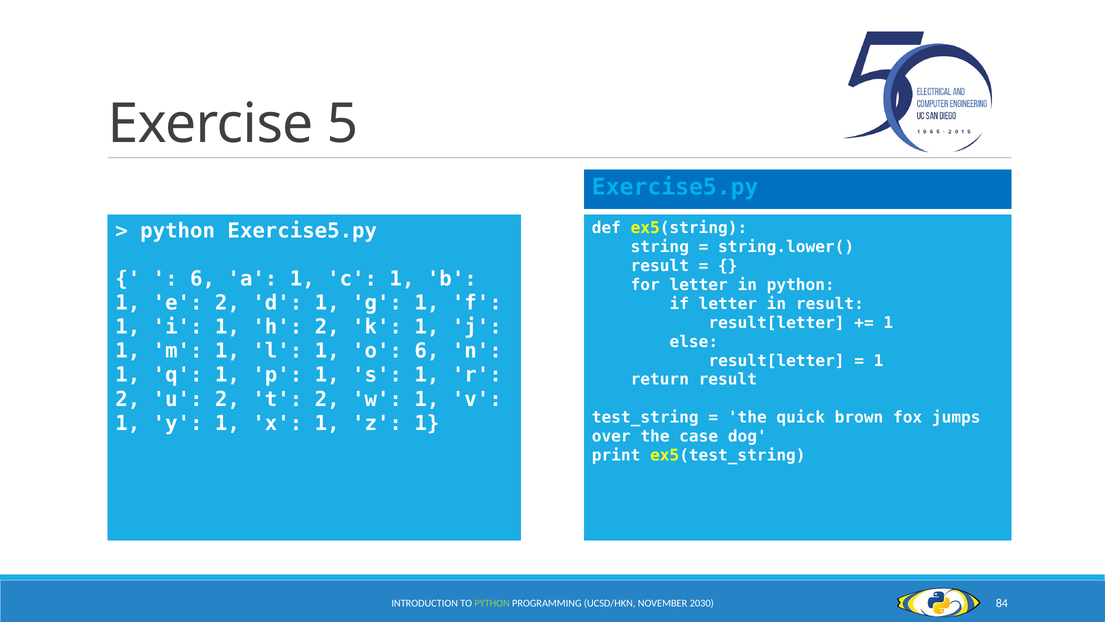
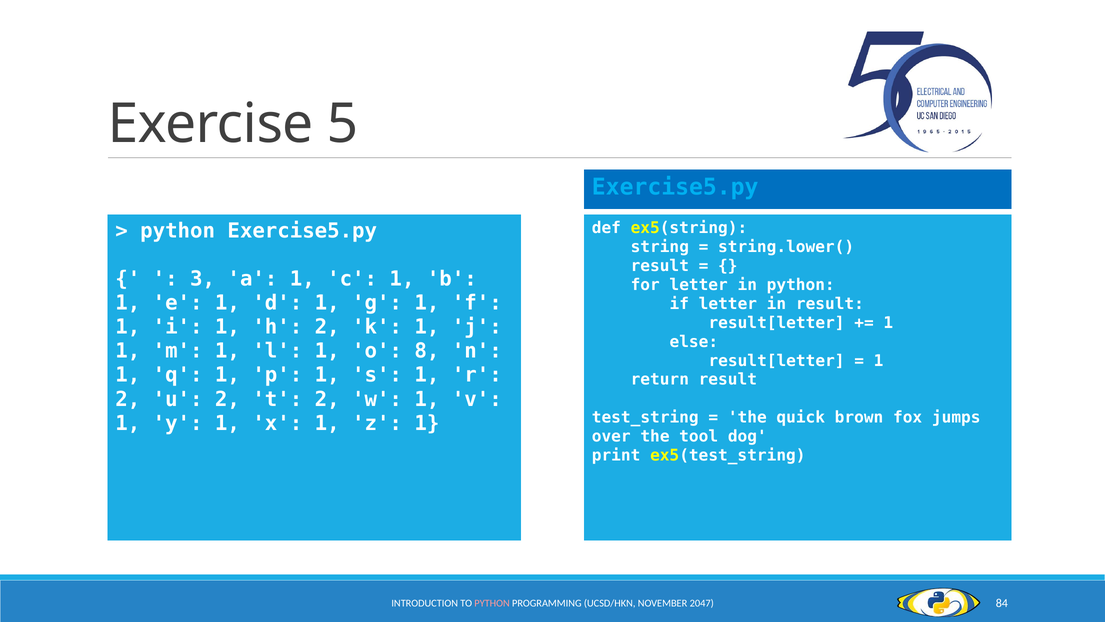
6: 6 -> 3 (203, 279)
e 2: 2 -> 1 (227, 303)
o 6: 6 -> 8 (427, 351)
case: case -> tool (699, 436)
PYTHON colour: light green -> pink (492, 603)
2030: 2030 -> 2047 (702, 603)
